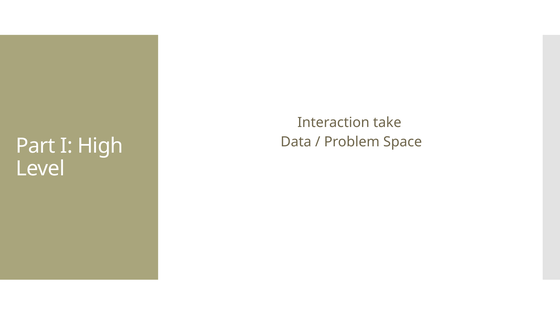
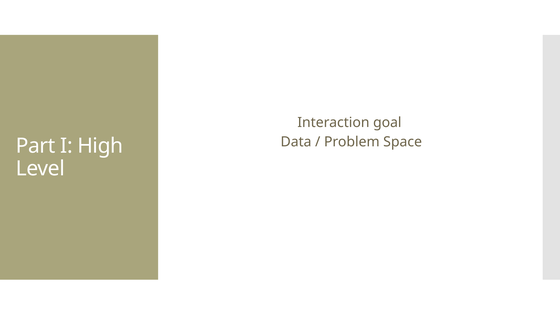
take: take -> goal (387, 123)
